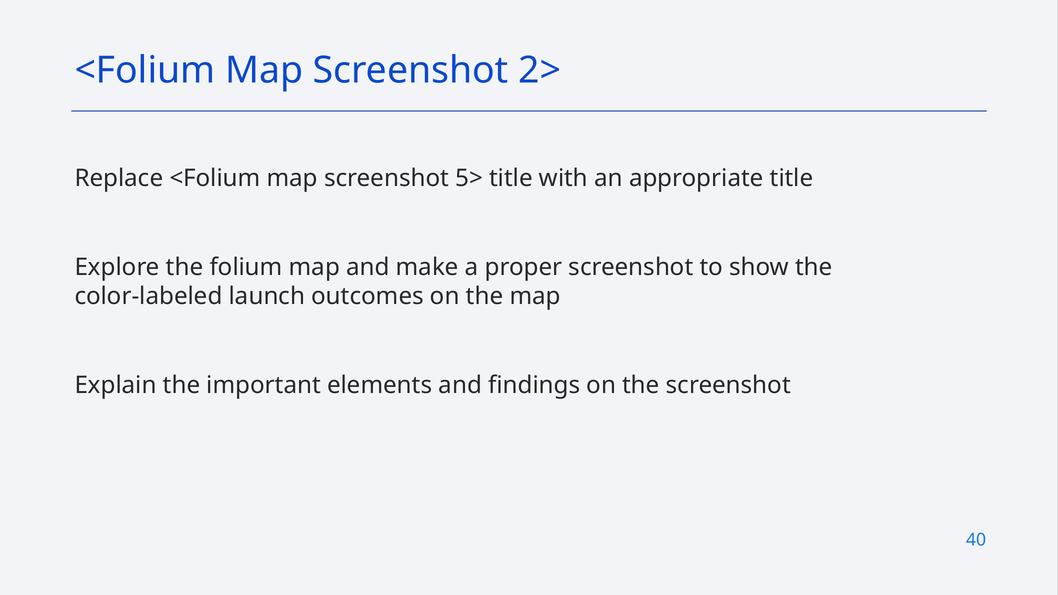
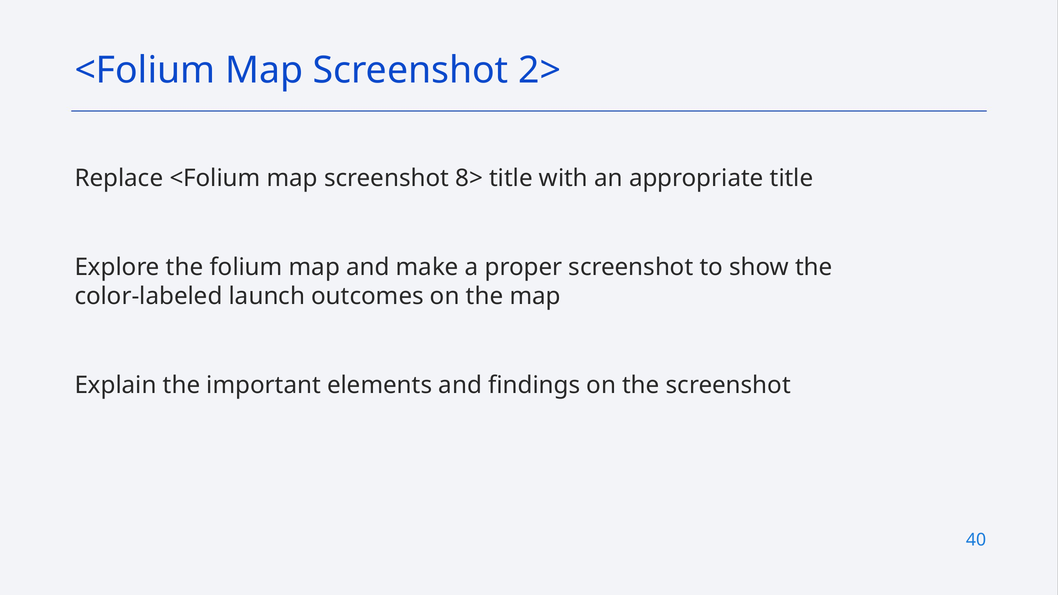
5>: 5> -> 8> (469, 179)
